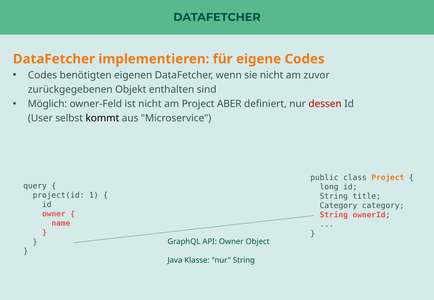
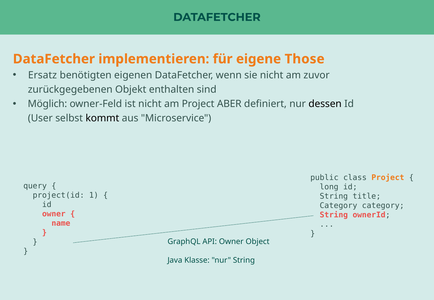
eigene Codes: Codes -> Those (305, 59)
Codes: Codes -> Ersatz (42, 75)
dessen colour: red -> black (325, 104)
